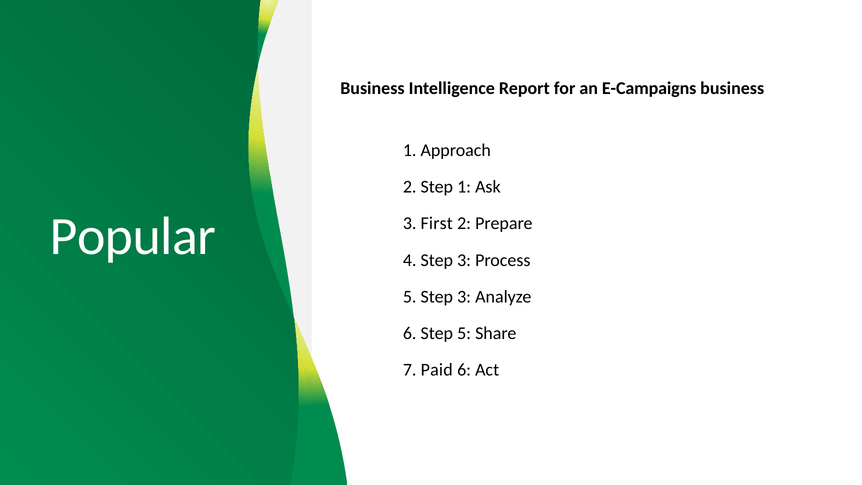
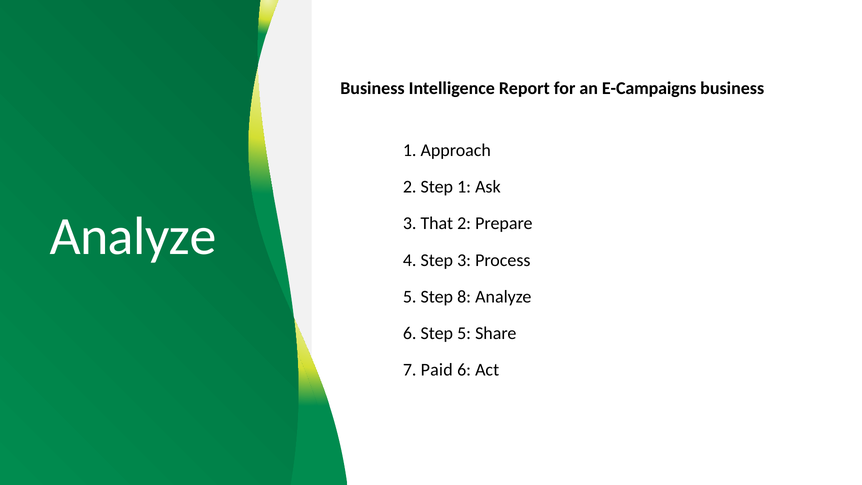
Popular: Popular -> Analyze (133, 236)
First: First -> That (437, 223)
5 Step 3: 3 -> 8 (464, 297)
